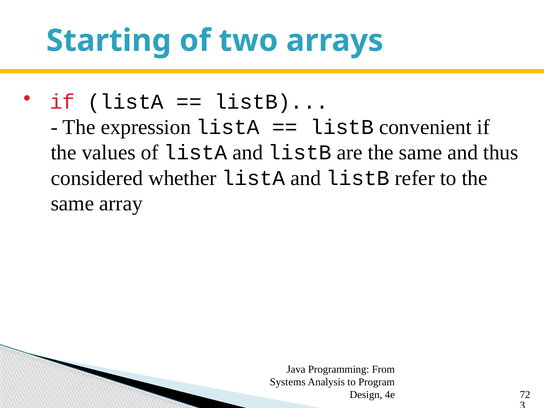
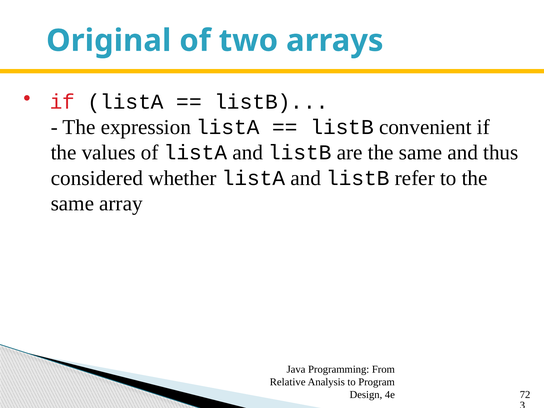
Starting: Starting -> Original (109, 41)
Systems: Systems -> Relative (288, 382)
